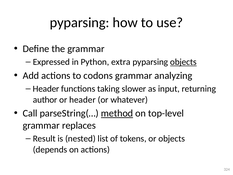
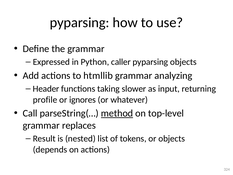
extra: extra -> caller (121, 62)
objects underline: present -> none (183, 62)
codons: codons -> htmllib (98, 75)
author: author -> profile (45, 100)
or header: header -> ignores (83, 100)
